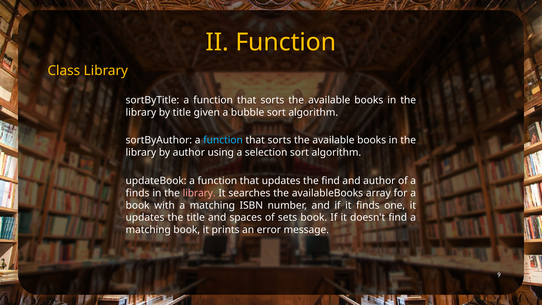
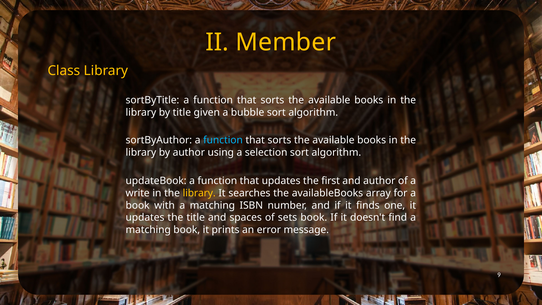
II Function: Function -> Member (286, 42)
the find: find -> first (331, 181)
finds: finds -> write (138, 193)
library colour: pink -> yellow (199, 193)
